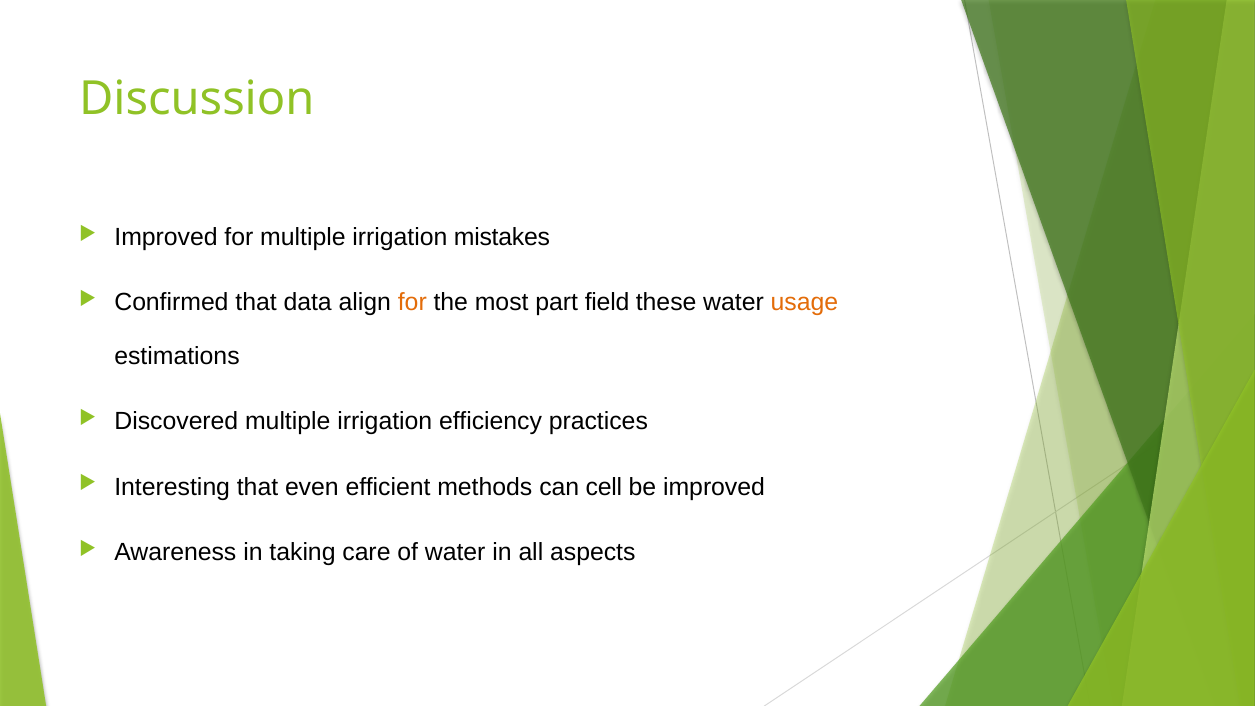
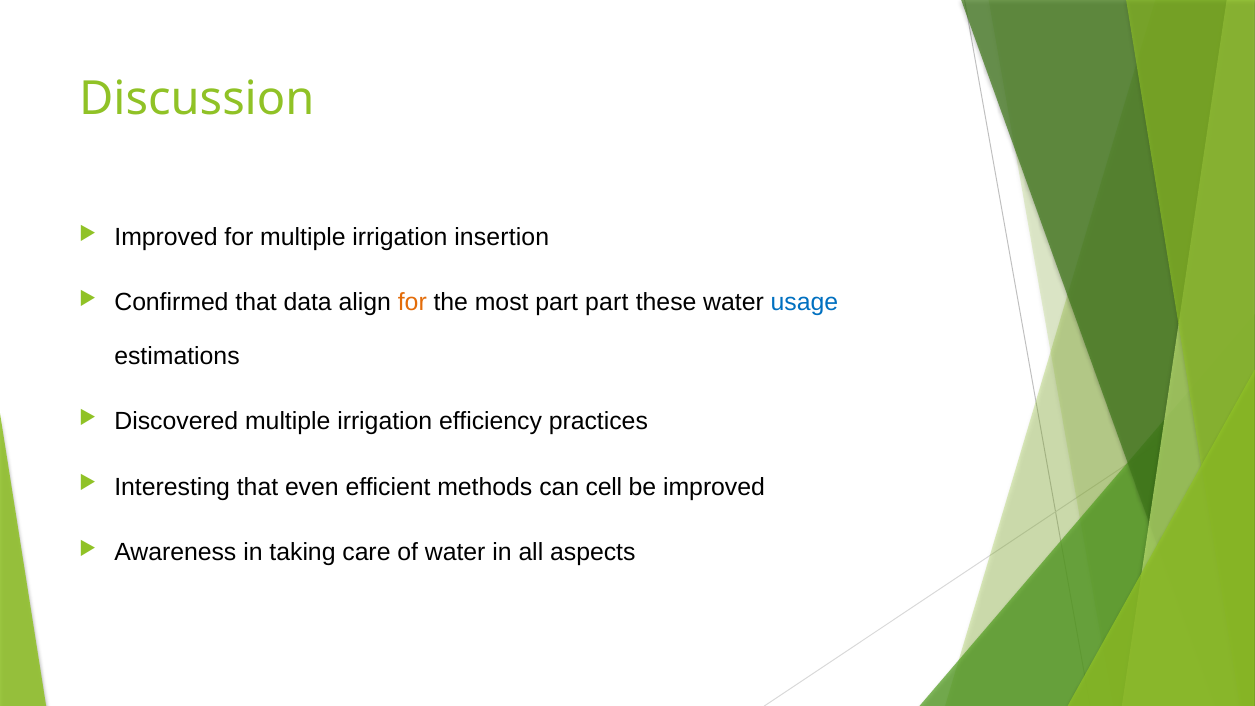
mistakes: mistakes -> insertion (502, 237)
part field: field -> part (607, 303)
usage colour: orange -> blue (804, 303)
